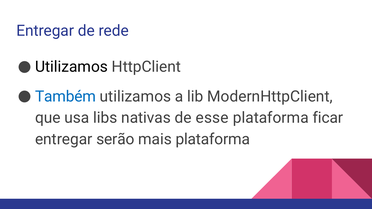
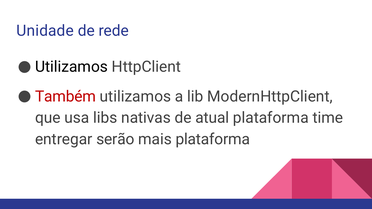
Entregar: Entregar -> Unidade (45, 31)
Também colour: blue -> red (65, 97)
esse: esse -> atual (212, 118)
ficar: ficar -> time (328, 118)
